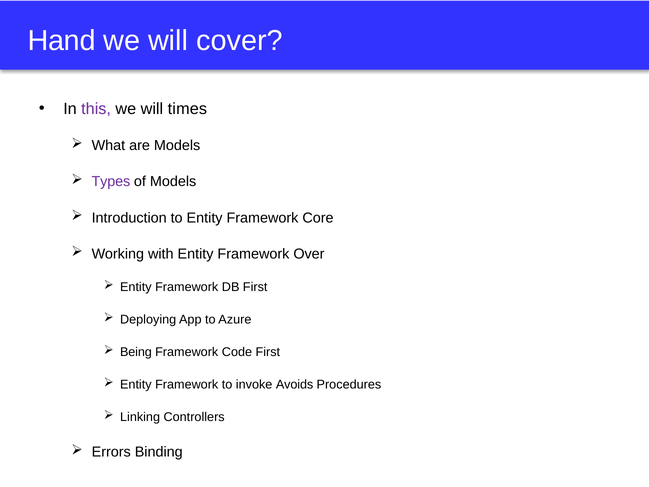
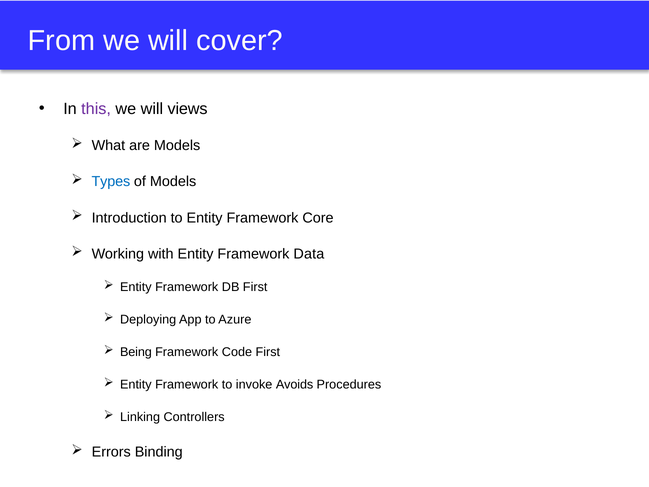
Hand: Hand -> From (62, 41)
times: times -> views (188, 109)
Types colour: purple -> blue (111, 182)
Over: Over -> Data (309, 254)
